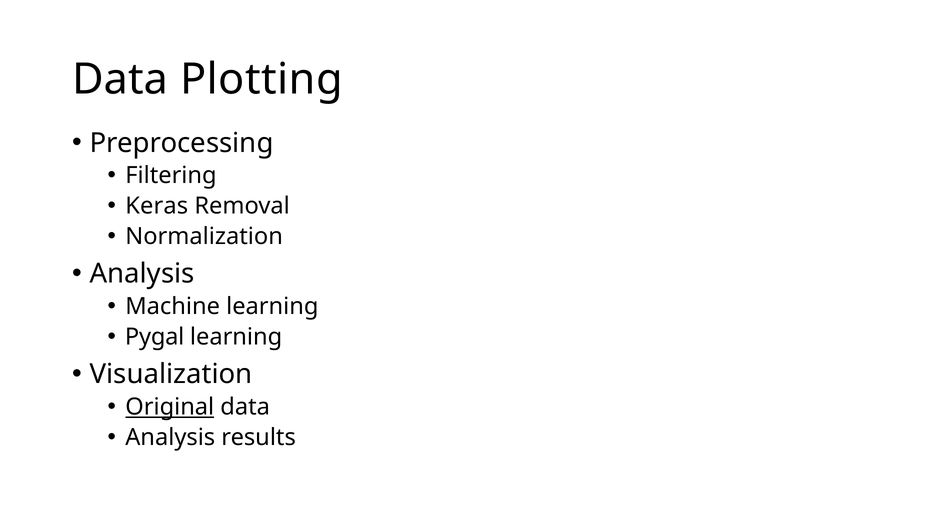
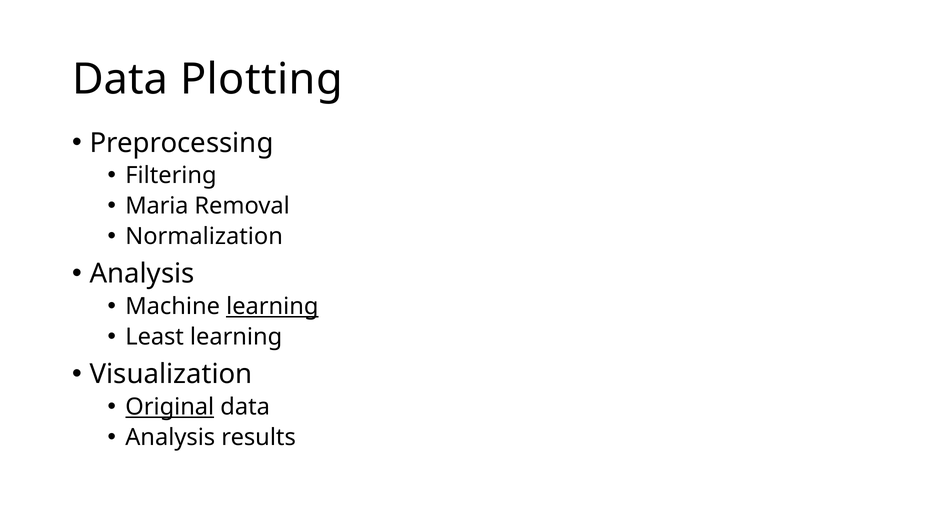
Keras: Keras -> Maria (157, 206)
learning underline: none -> present (272, 307)
Pygal: Pygal -> Least (155, 337)
